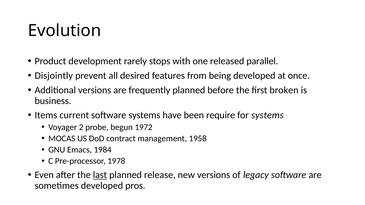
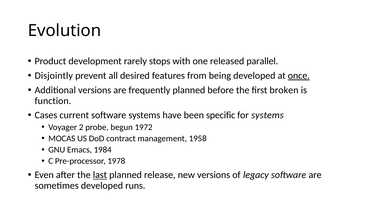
once underline: none -> present (299, 76)
business: business -> function (53, 101)
Items: Items -> Cases (46, 115)
require: require -> specific (221, 115)
pros: pros -> runs (135, 186)
